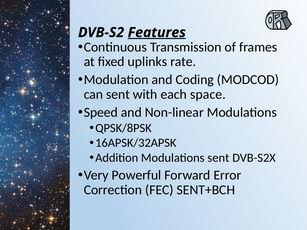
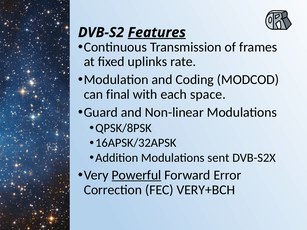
can sent: sent -> final (118, 94)
Speed: Speed -> Guard (101, 112)
Powerful underline: none -> present (137, 175)
SENT+BCH: SENT+BCH -> VERY+BCH (206, 190)
